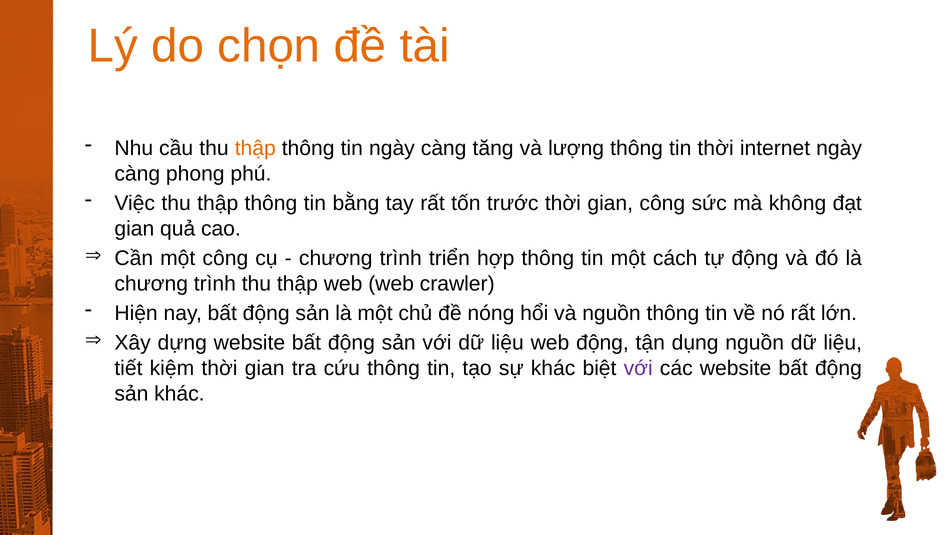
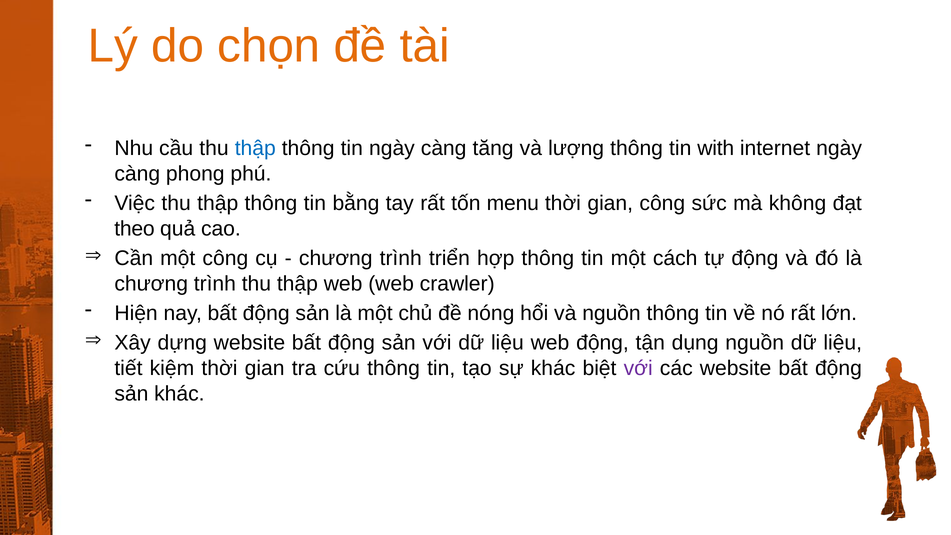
thập colour: orange -> blue (255, 148)
tin thời: thời -> with (716, 148)
trước: trước -> menu (513, 203)
gian: gian -> theo (134, 229)
